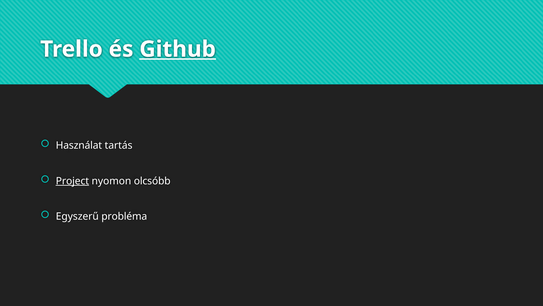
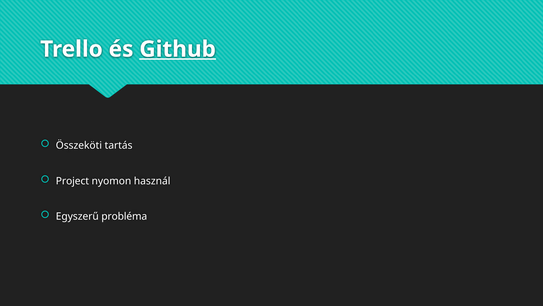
Használat: Használat -> Összeköti (79, 145)
Project underline: present -> none (72, 181)
olcsóbb: olcsóbb -> használ (152, 181)
